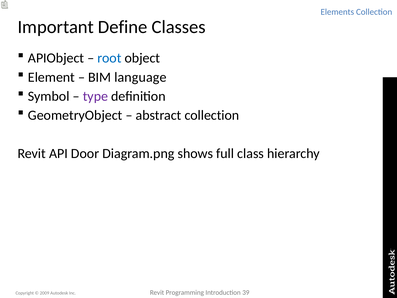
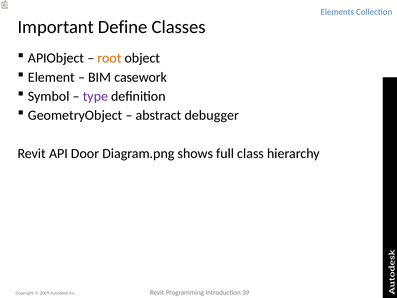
root colour: blue -> orange (109, 58)
language: language -> casework (141, 77)
abstract collection: collection -> debugger (212, 115)
